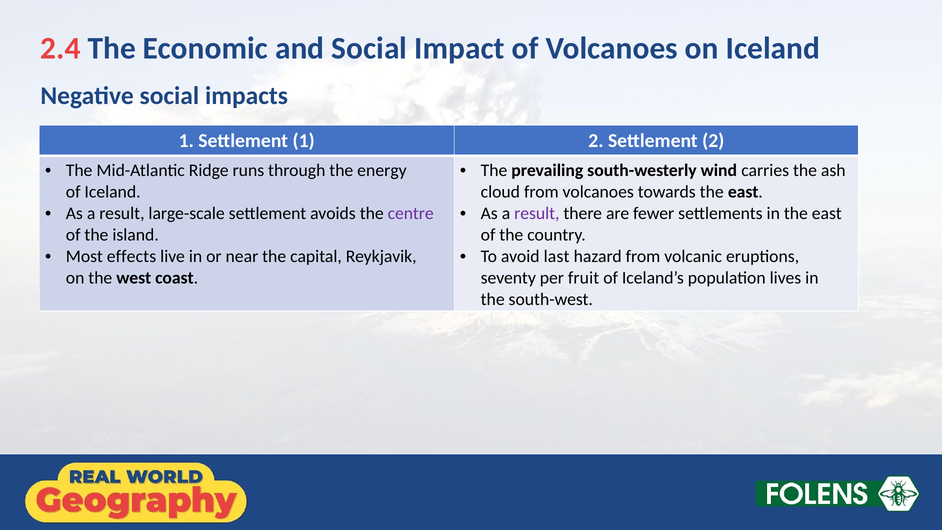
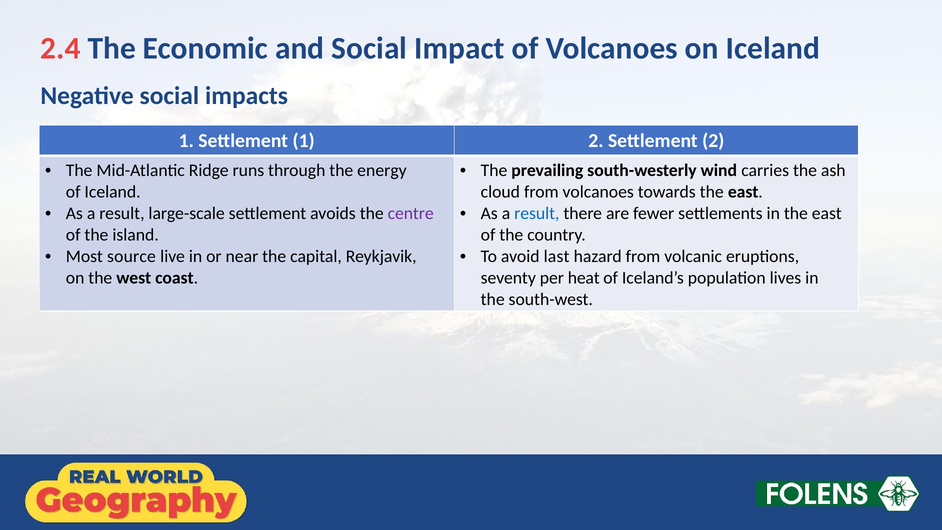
result colour: purple -> blue (537, 213)
effects: effects -> source (131, 256)
fruit: fruit -> heat (584, 278)
